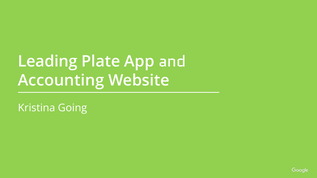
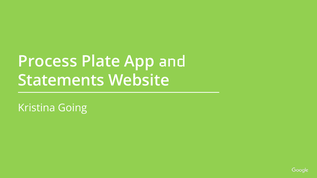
Leading: Leading -> Process (48, 62)
Accounting: Accounting -> Statements (61, 81)
